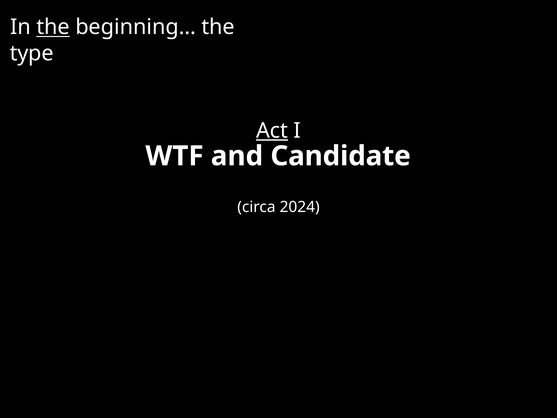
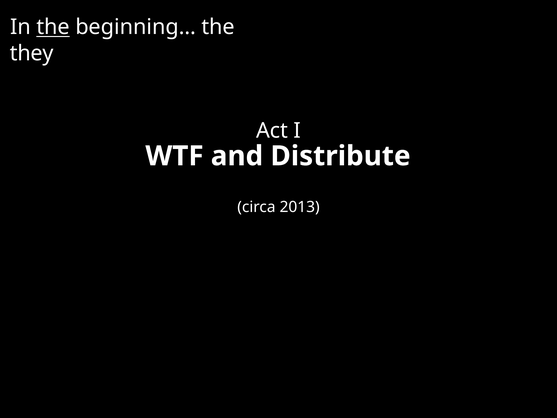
type: type -> they (32, 53)
Act underline: present -> none (272, 130)
Candidate: Candidate -> Distribute (340, 156)
2024: 2024 -> 2013 (300, 207)
